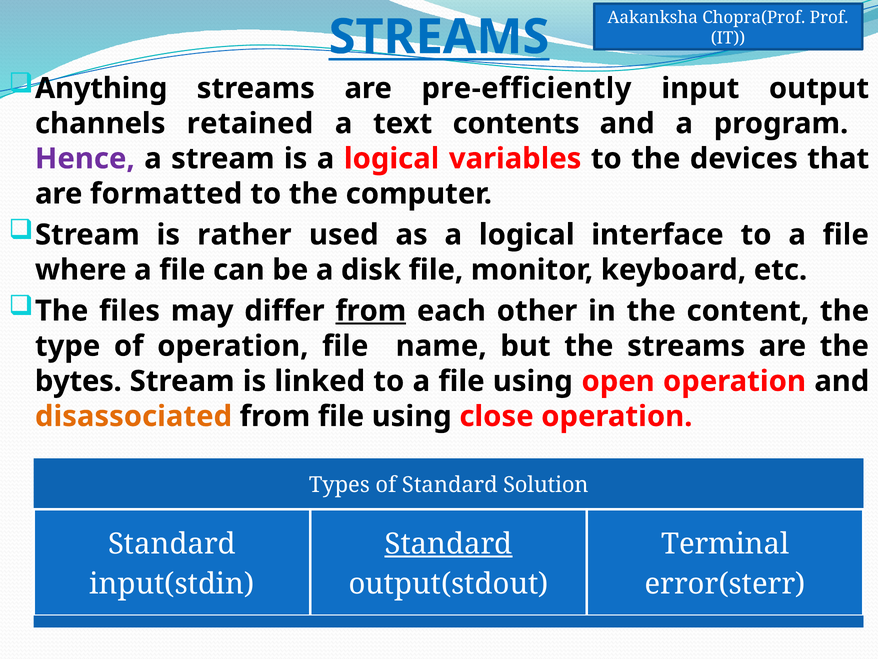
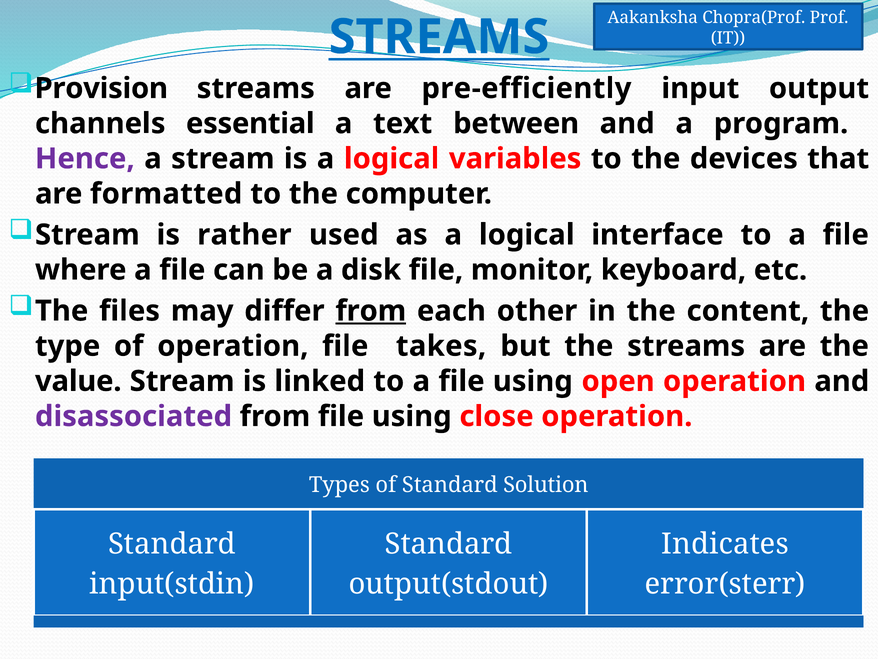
Anything: Anything -> Provision (101, 88)
retained: retained -> essential (250, 123)
contents: contents -> between (516, 123)
name: name -> takes (441, 346)
bytes: bytes -> value (78, 381)
disassociated colour: orange -> purple (134, 416)
Standard underline: present -> none (449, 544)
Terminal: Terminal -> Indicates (725, 544)
